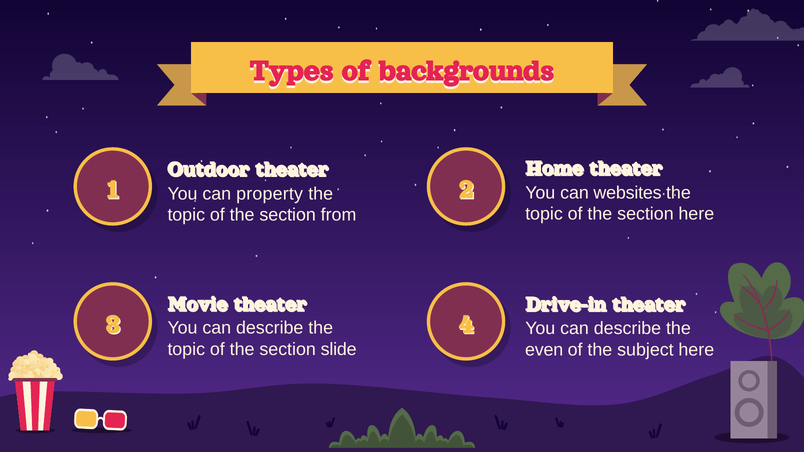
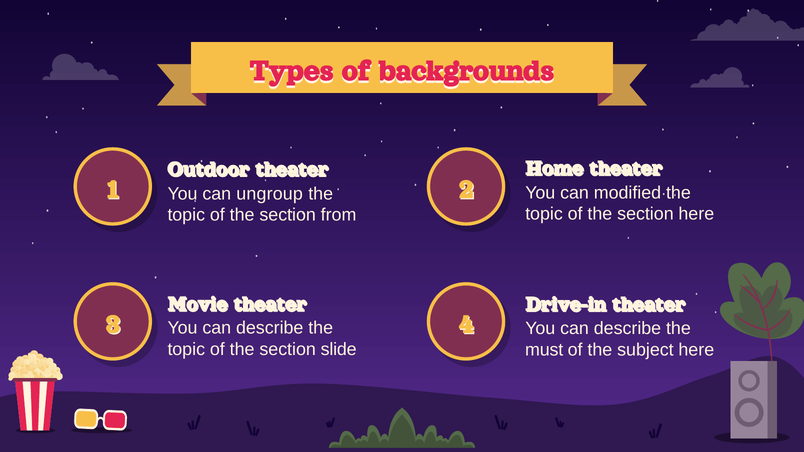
websites: websites -> modified (627, 193)
property: property -> ungroup (270, 194)
even: even -> must (544, 350)
